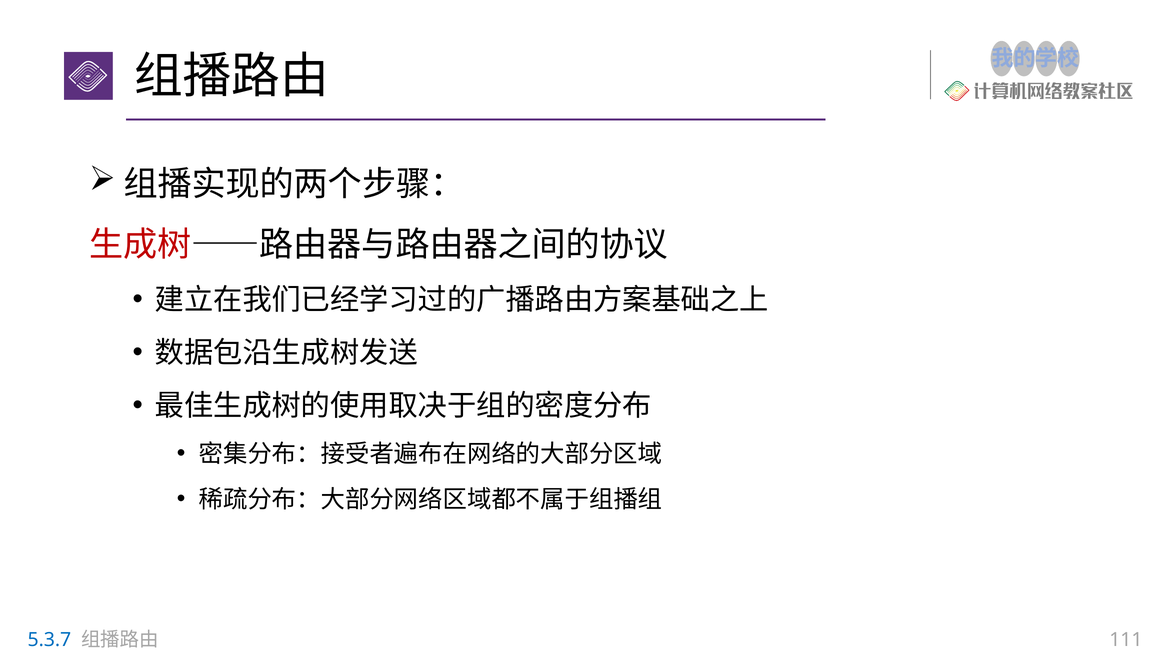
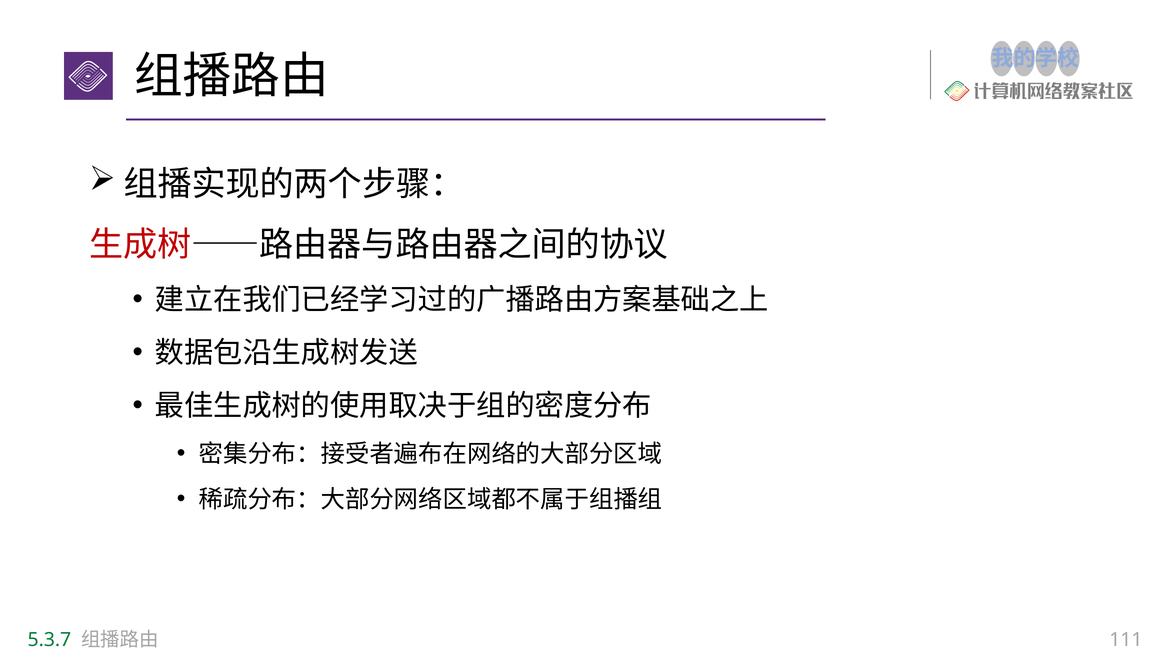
5.3.7 colour: blue -> green (49, 640)
